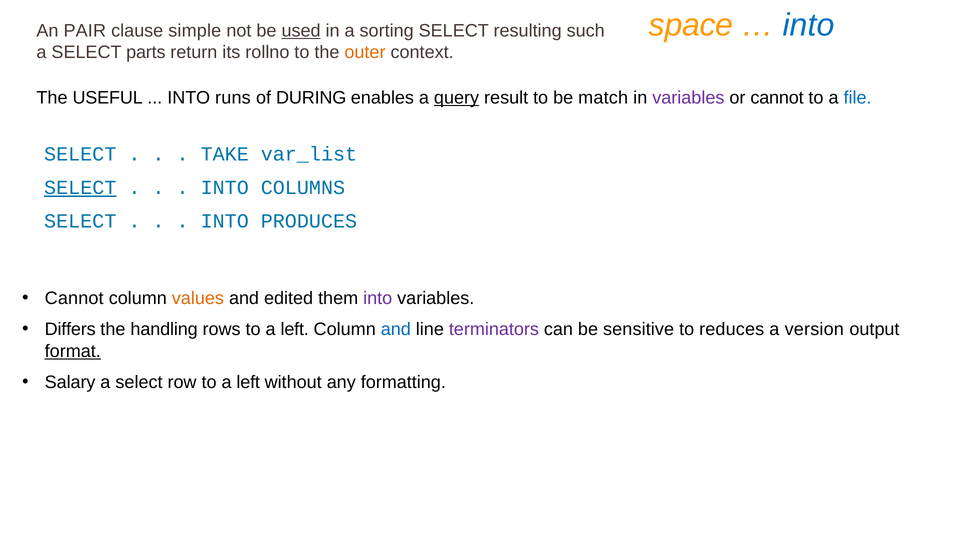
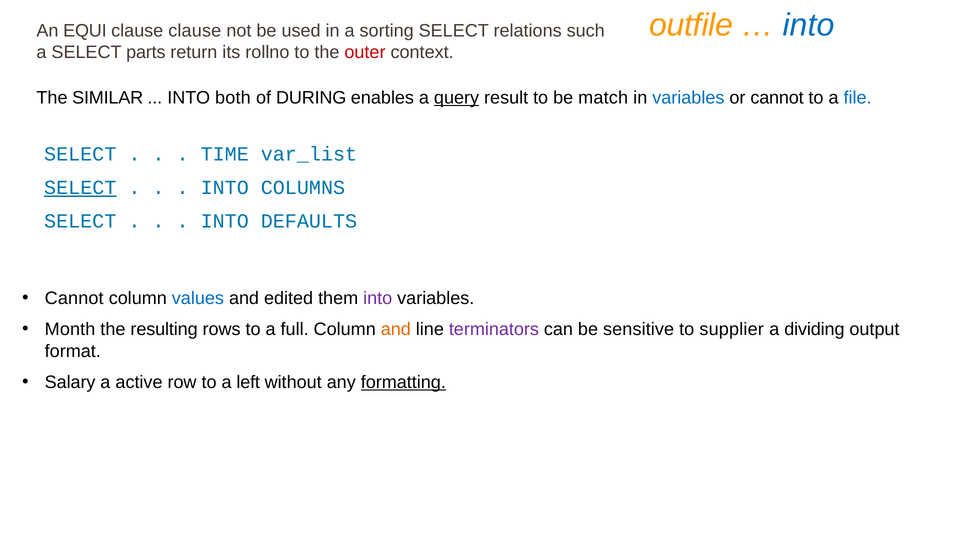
space: space -> outfile (691, 25)
PAIR: PAIR -> EQUI (85, 31)
clause simple: simple -> clause (195, 31)
used underline: present -> none (301, 31)
resulting: resulting -> relations (528, 31)
outer colour: orange -> red (365, 52)
USEFUL: USEFUL -> SIMILAR (108, 98)
runs: runs -> both (233, 98)
variables colour: purple -> blue (688, 98)
TAKE: TAKE -> TIME (225, 154)
PRODUCES: PRODUCES -> DEFAULTS (309, 221)
values colour: orange -> blue (198, 298)
Differs: Differs -> Month (70, 330)
handling: handling -> resulting (164, 330)
rows to a left: left -> full (295, 330)
and colour: blue -> orange (396, 330)
reduces: reduces -> supplier (732, 330)
version: version -> dividing (814, 330)
format underline: present -> none (73, 351)
select: select -> active (139, 382)
formatting underline: none -> present (403, 382)
